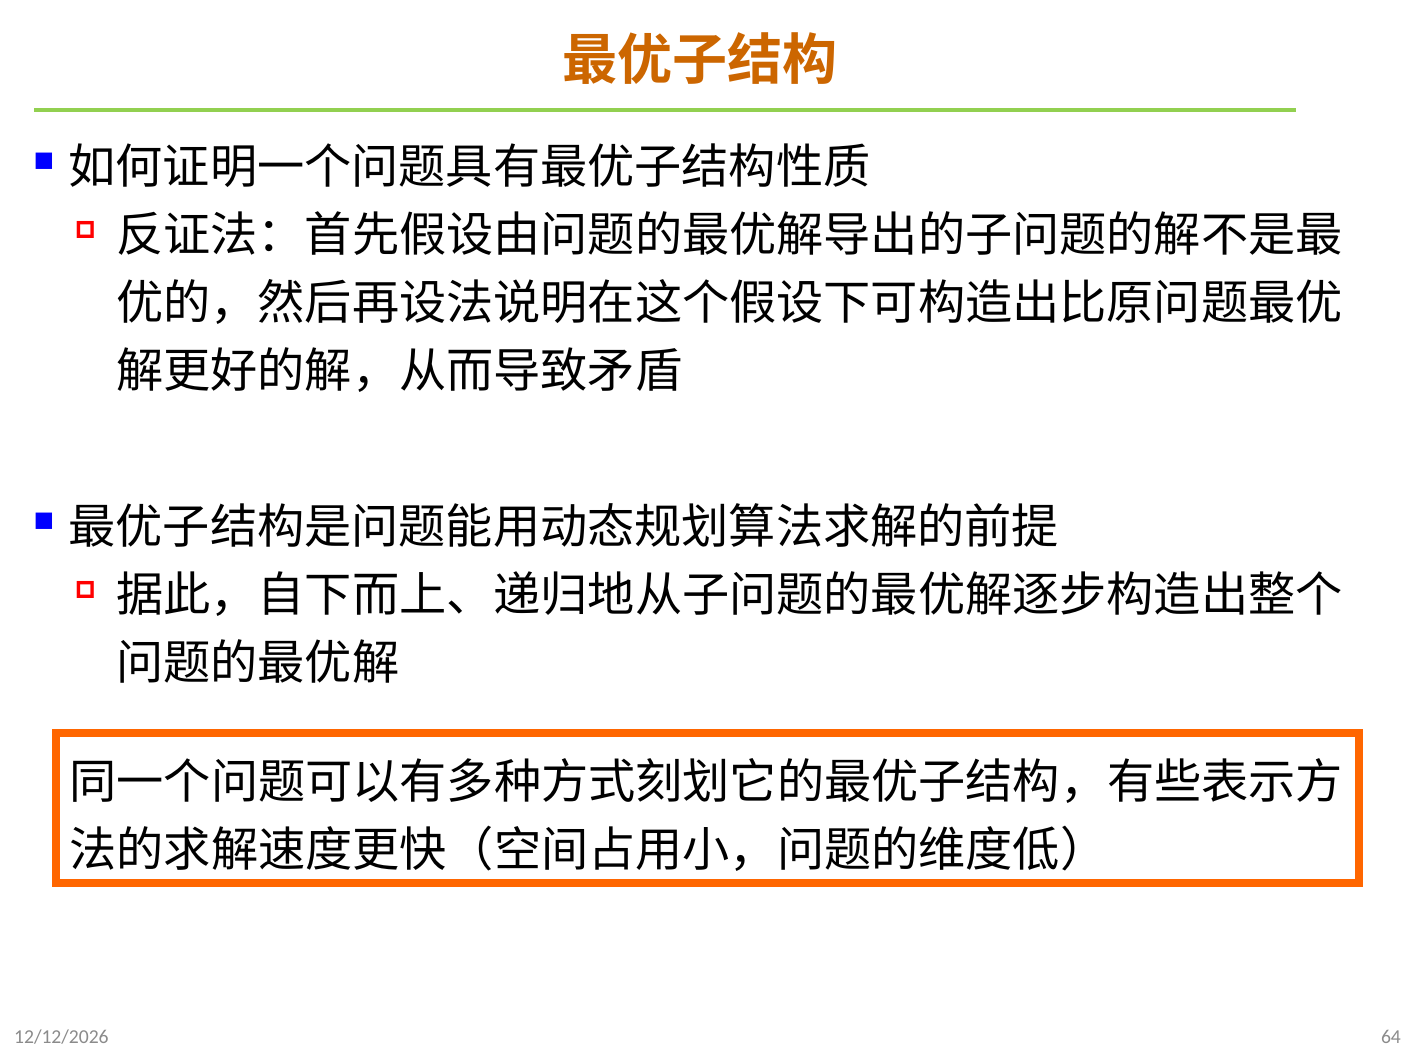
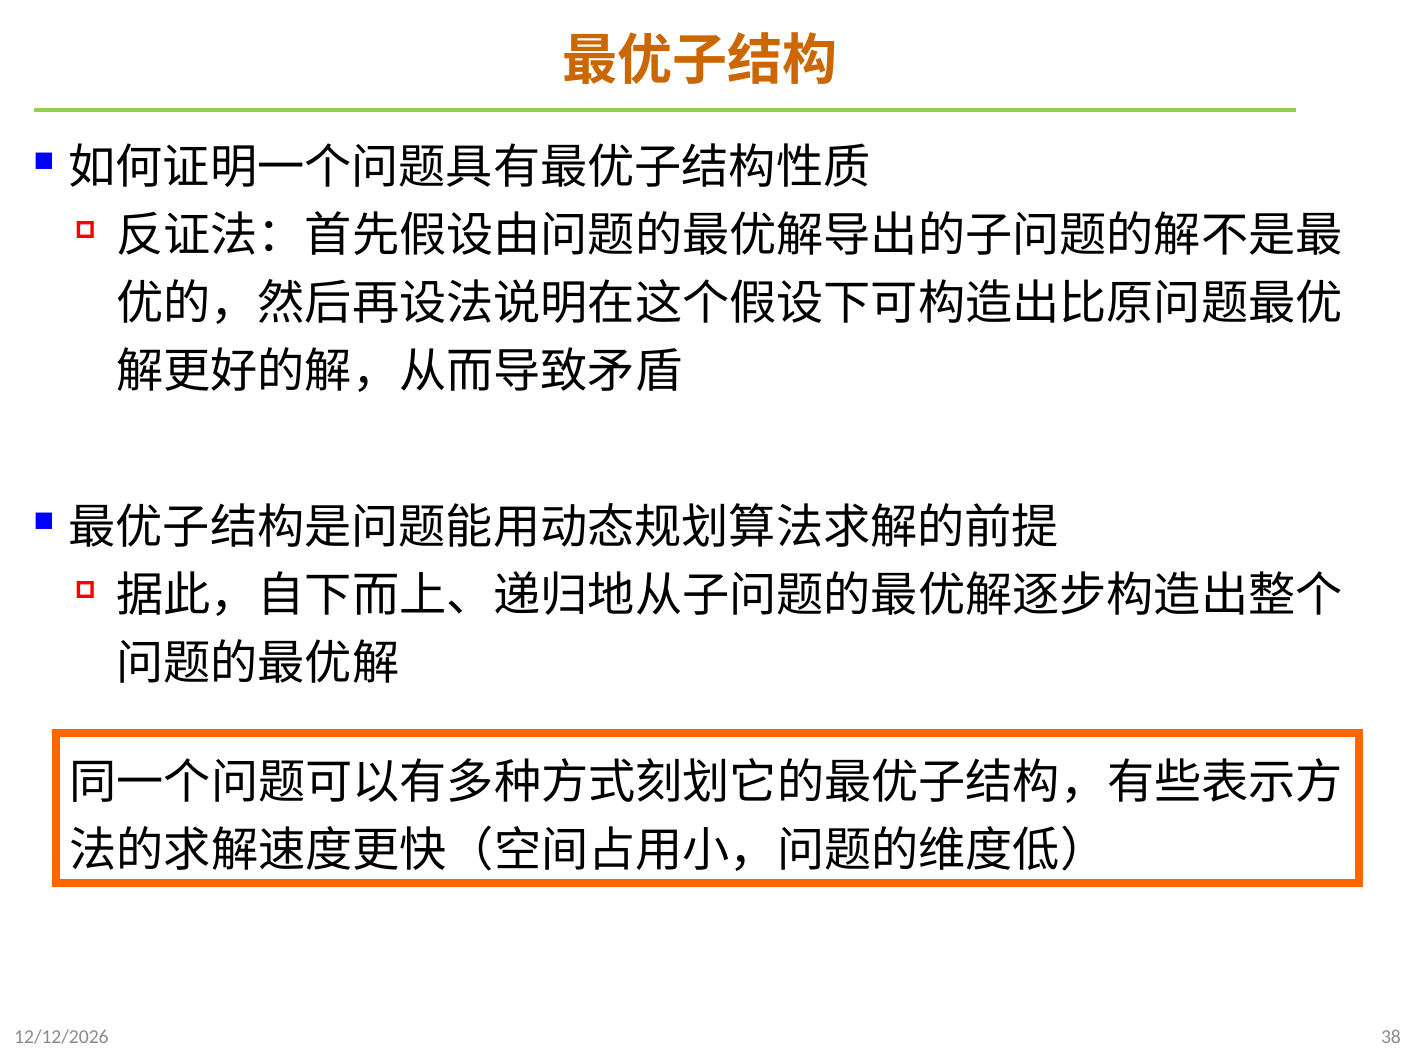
64: 64 -> 38 (1391, 1036)
